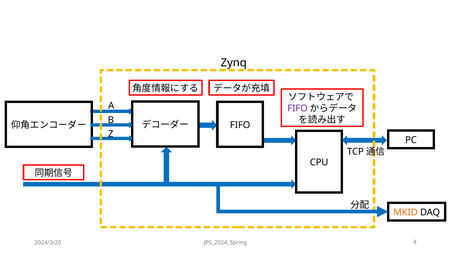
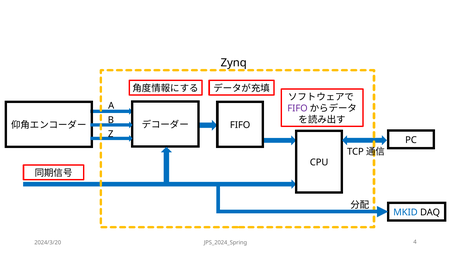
MKID colour: orange -> blue (405, 212)
